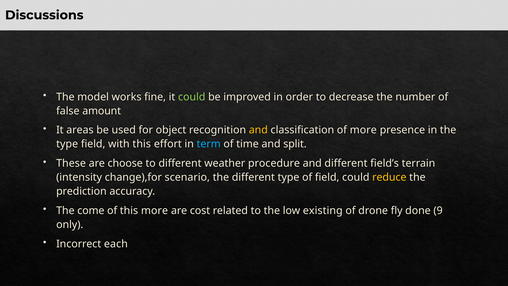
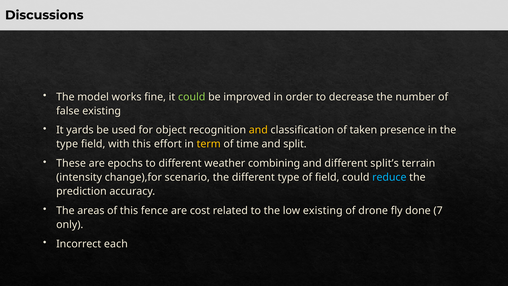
false amount: amount -> existing (102, 111)
areas: areas -> yards (80, 130)
of more: more -> taken (363, 130)
term colour: light blue -> yellow (209, 144)
choose: choose -> epochs (125, 163)
procedure: procedure -> combining (274, 163)
field’s: field’s -> split’s (385, 163)
reduce colour: yellow -> light blue (389, 177)
come: come -> areas (91, 210)
this more: more -> fence (155, 210)
9: 9 -> 7 (438, 210)
